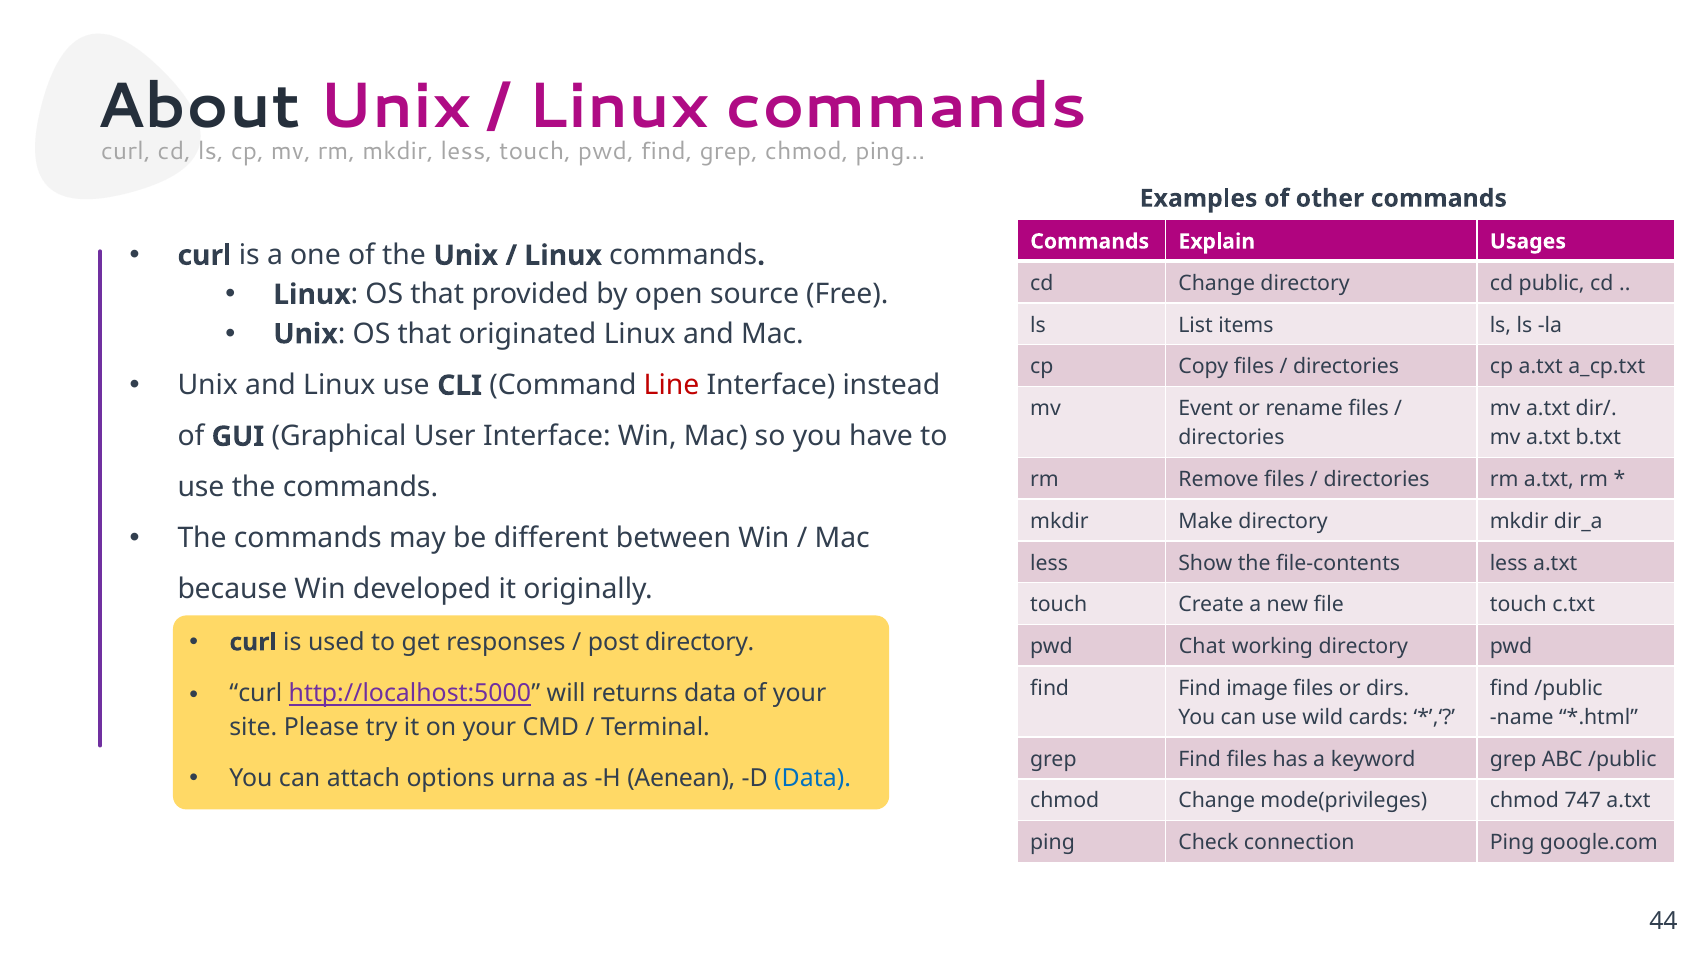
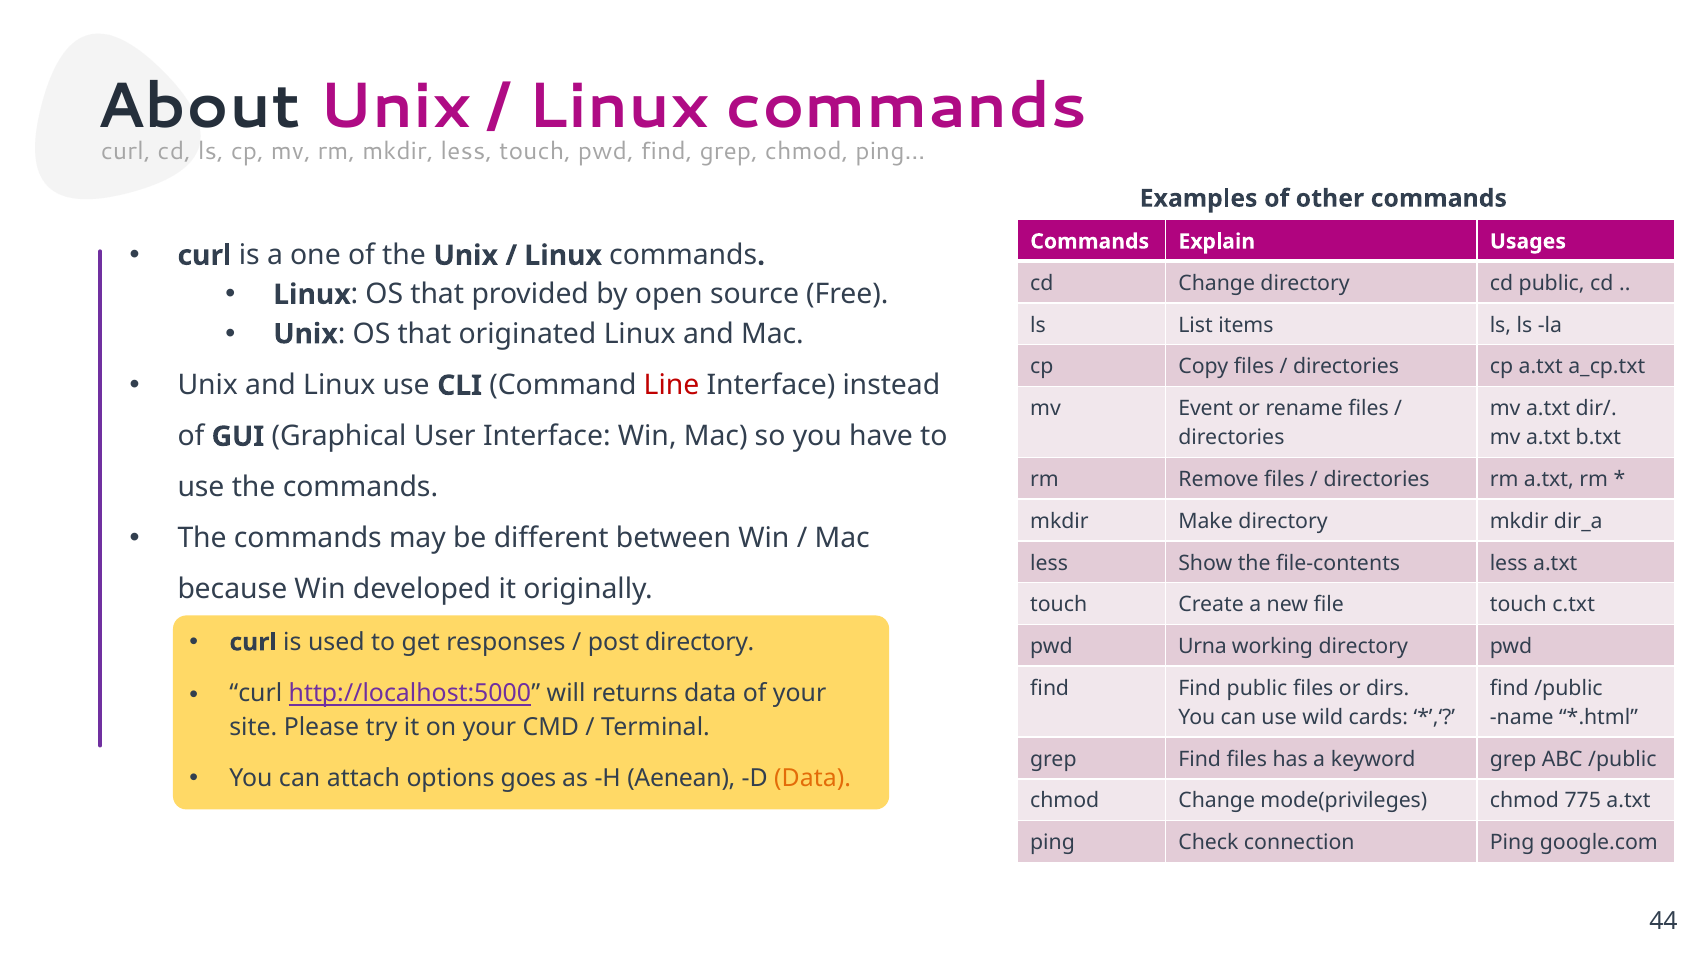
Chat: Chat -> Urna (1202, 647)
Find image: image -> public (1257, 688)
urna: urna -> goes (528, 778)
Data colour: blue -> orange (813, 778)
747: 747 -> 775 (1583, 801)
